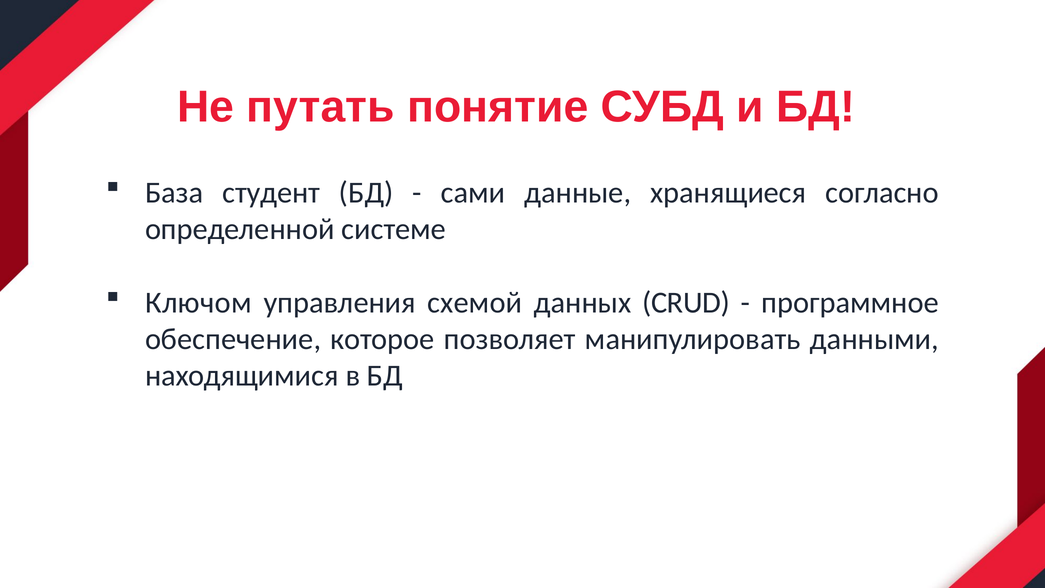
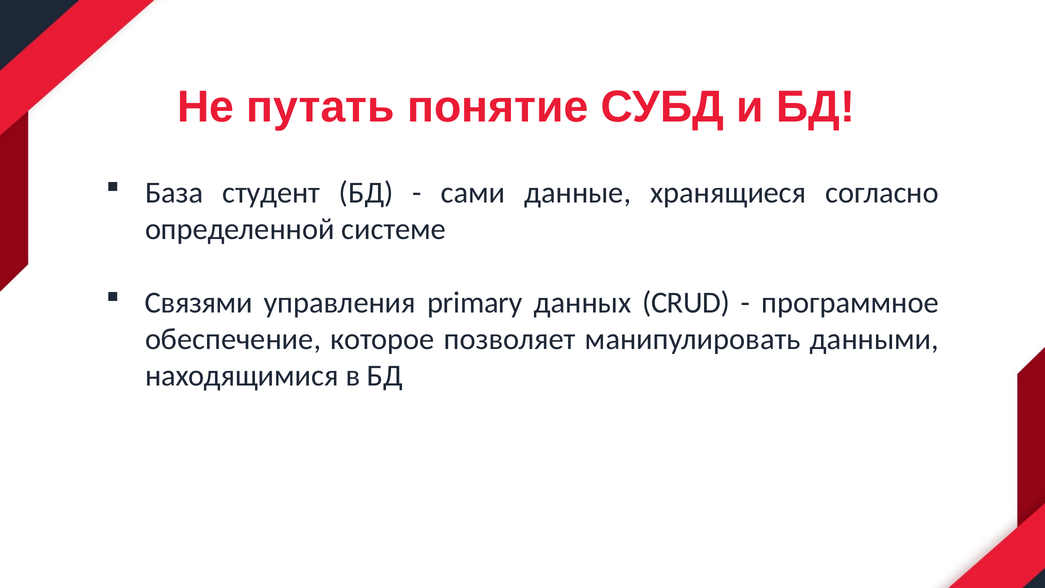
Ключом: Ключом -> Связями (199, 302)
схемой: схемой -> primary (475, 302)
